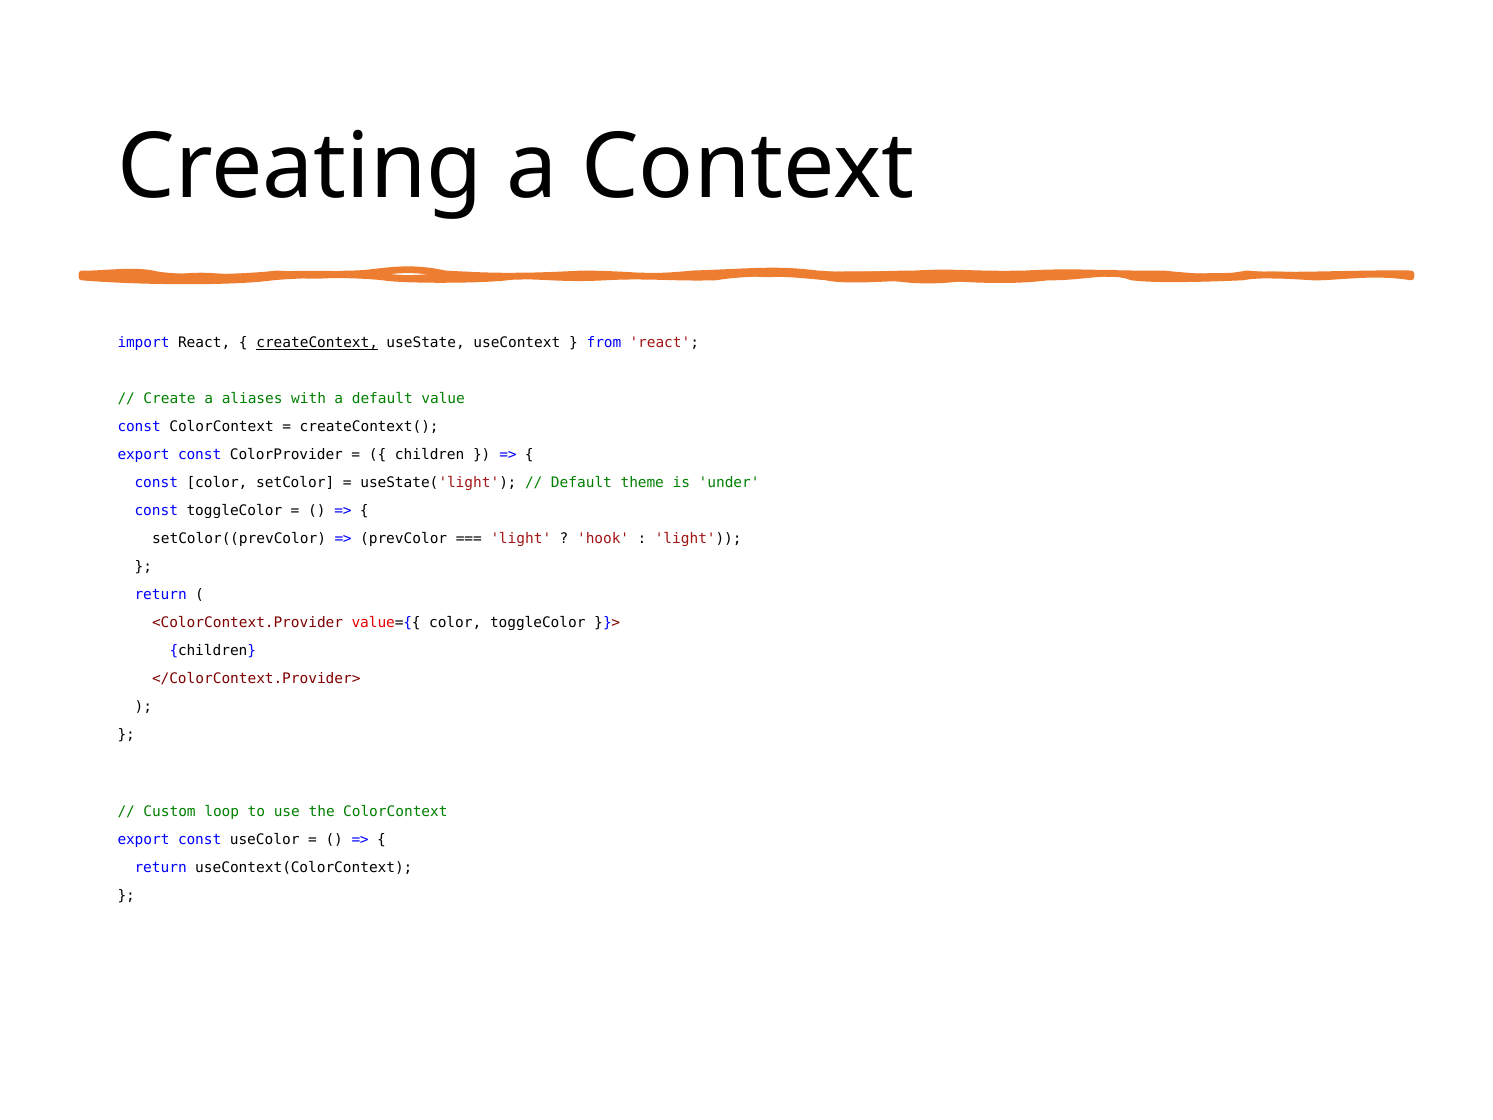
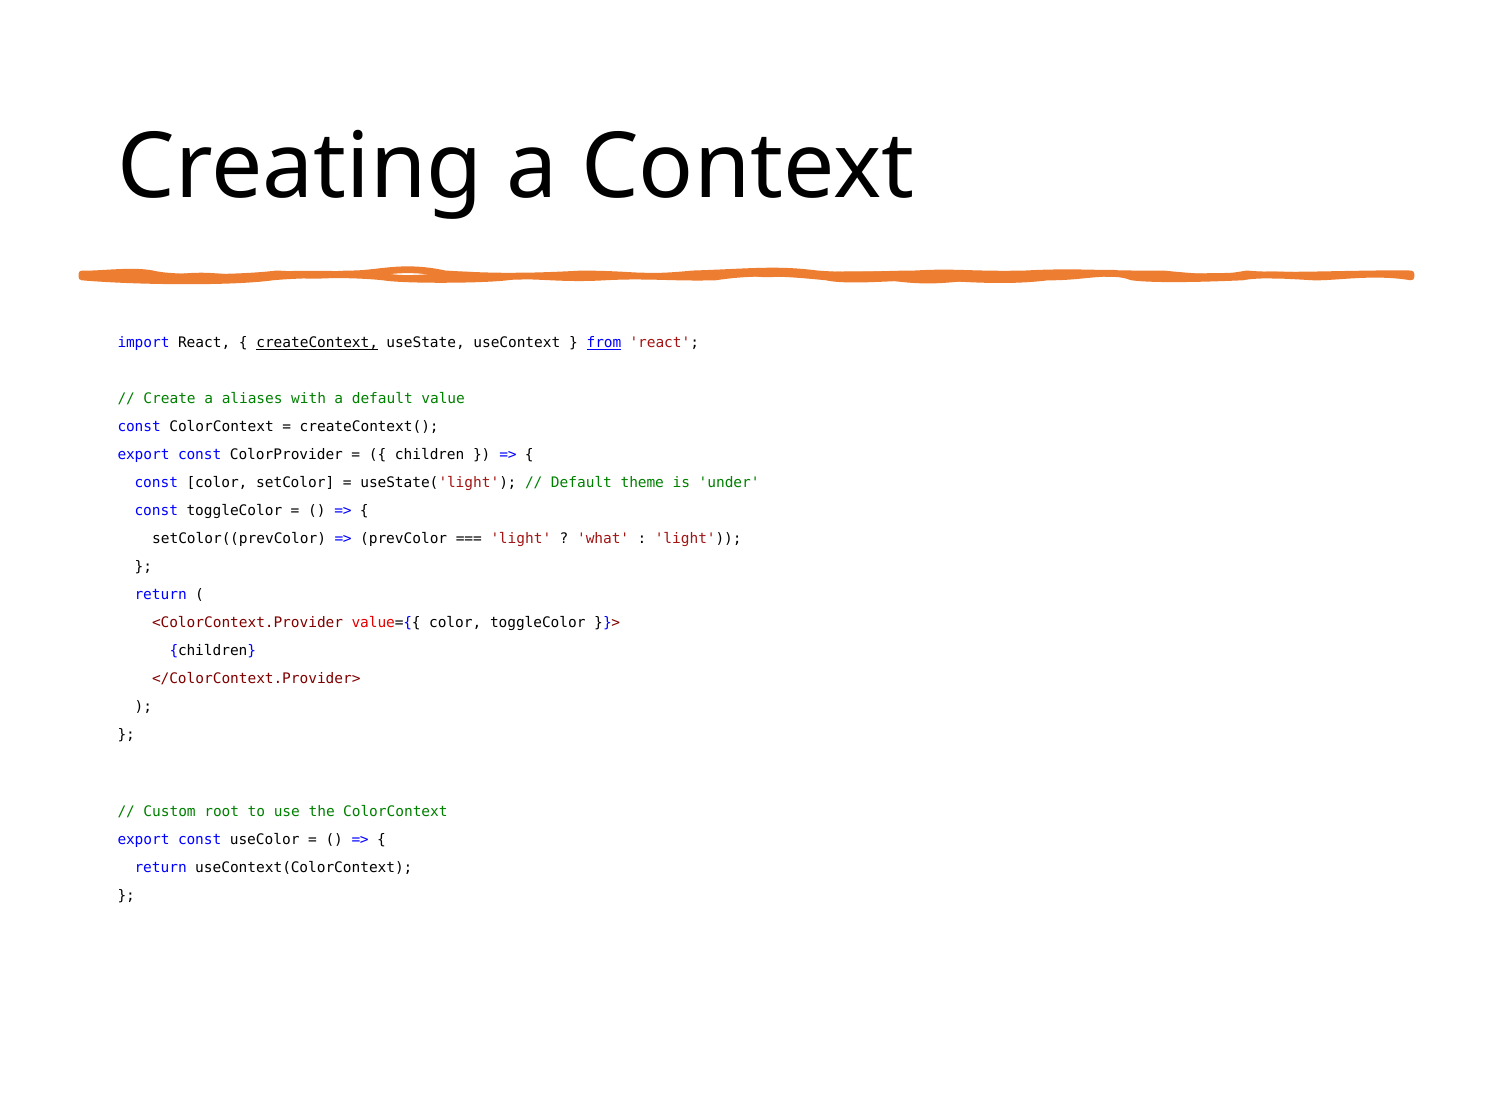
from underline: none -> present (604, 343)
hook: hook -> what (603, 539)
loop: loop -> root (222, 811)
